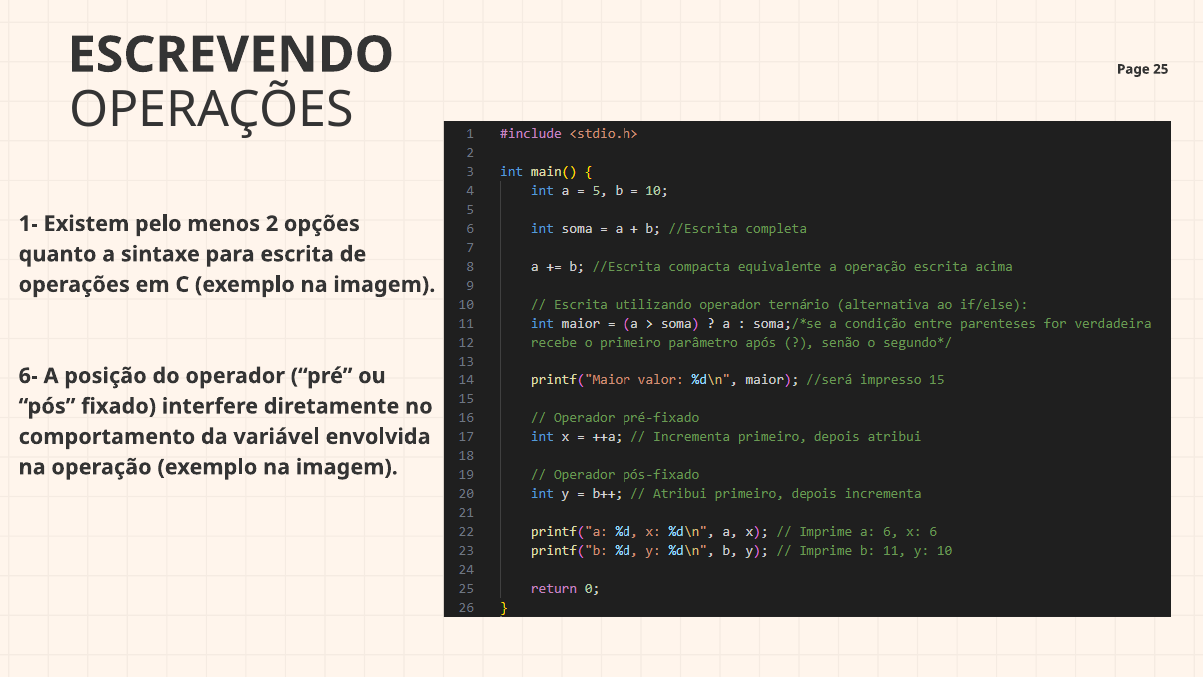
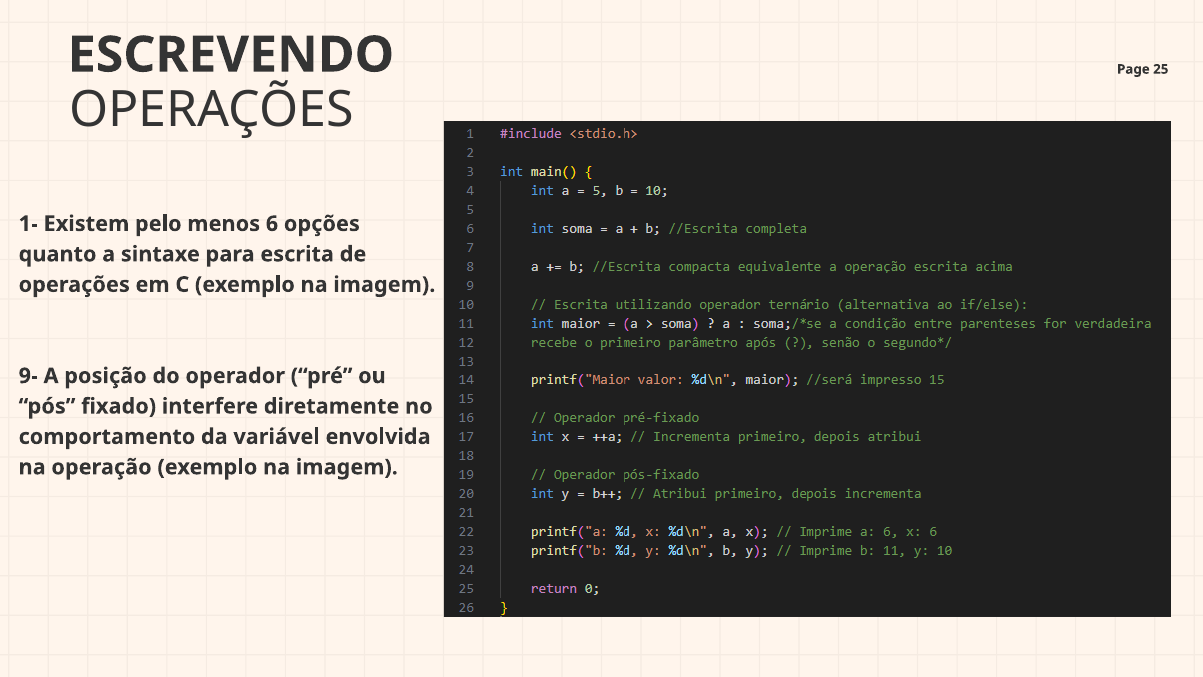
2: 2 -> 6 (272, 224)
6-: 6- -> 9- (28, 376)
